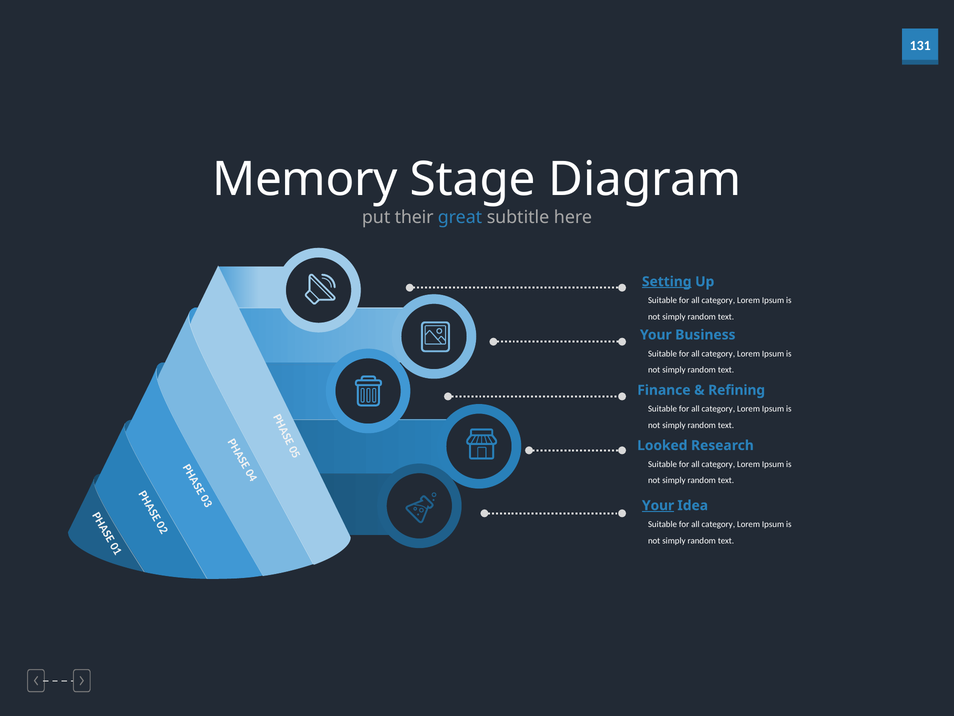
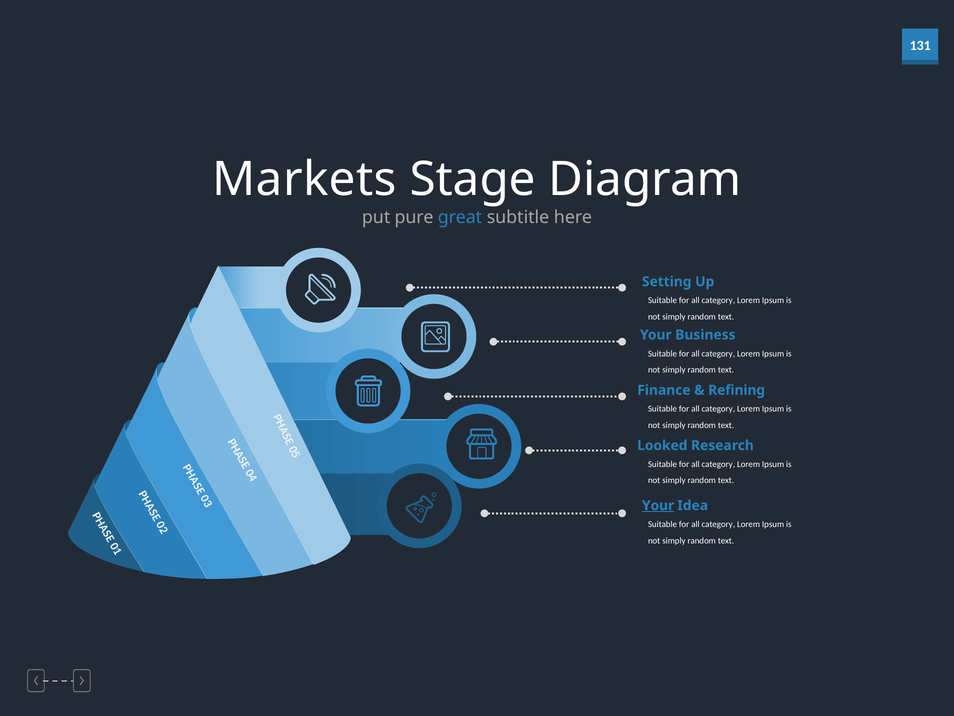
Memory: Memory -> Markets (304, 179)
their: their -> pure (414, 217)
Setting underline: present -> none (667, 281)
